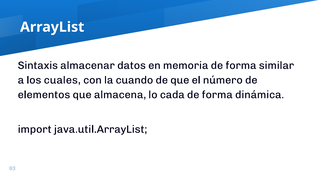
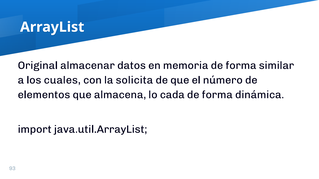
Sintaxis: Sintaxis -> Original (38, 66)
cuando: cuando -> solicita (134, 80)
